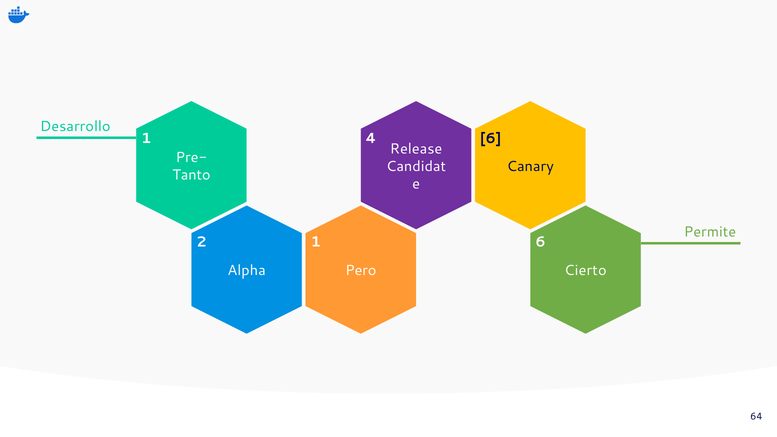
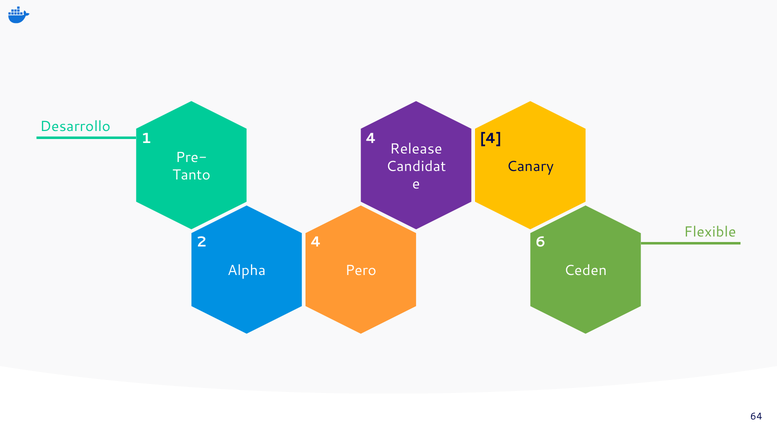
4 6: 6 -> 4 (491, 138)
Permite: Permite -> Flexible (710, 232)
2 1: 1 -> 4 (316, 242)
Cierto: Cierto -> Ceden (585, 271)
